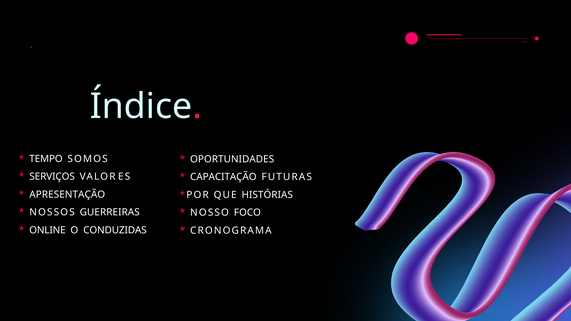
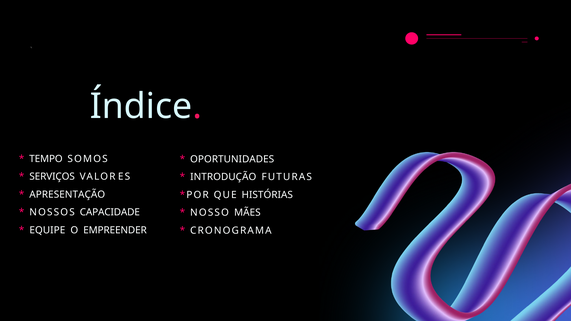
CAPACITAÇÃO: CAPACITAÇÃO -> INTRODUÇÃO (223, 177)
GUERREIRAS: GUERREIRAS -> CAPACIDADE (110, 212)
FOCO: FOCO -> MÃES (247, 213)
ONLINE: ONLINE -> EQUIPE (47, 230)
CONDUZIDAS: CONDUZIDAS -> EMPREENDER (115, 230)
